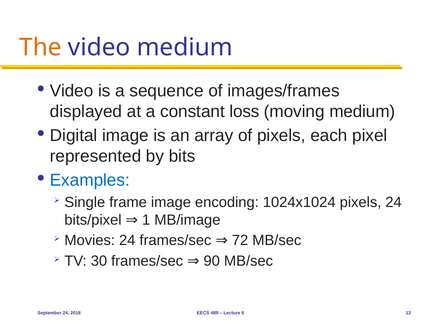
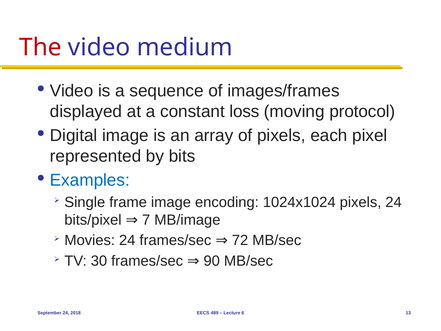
The colour: orange -> red (40, 47)
moving medium: medium -> protocol (362, 111)
1: 1 -> 7 (146, 220)
